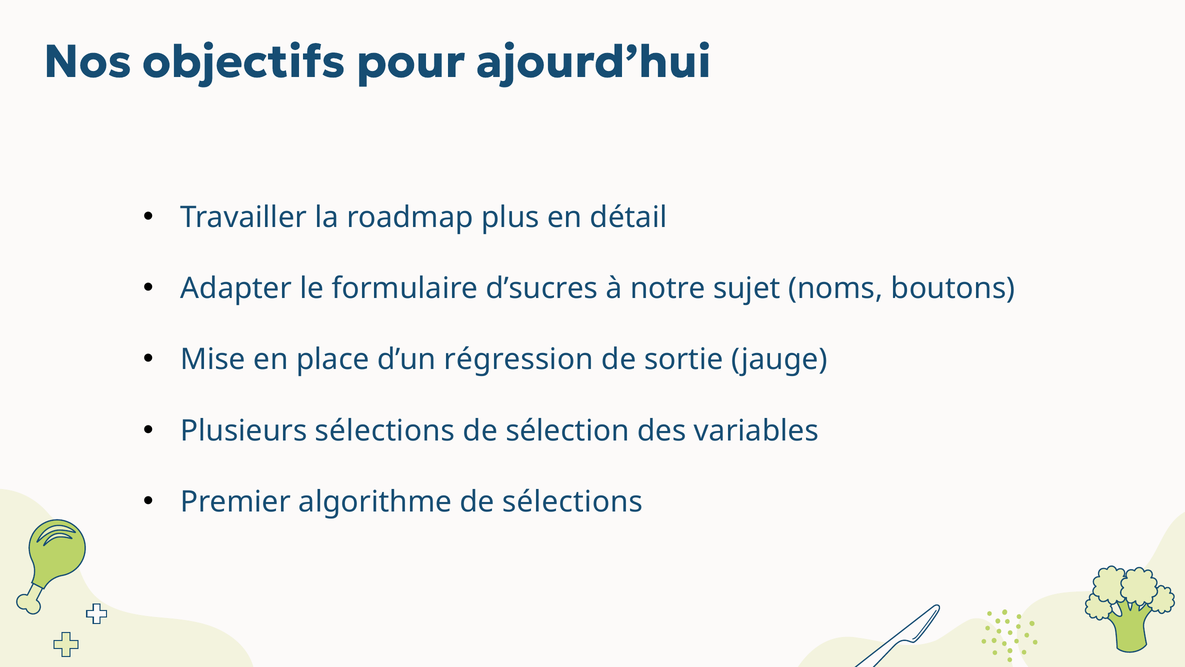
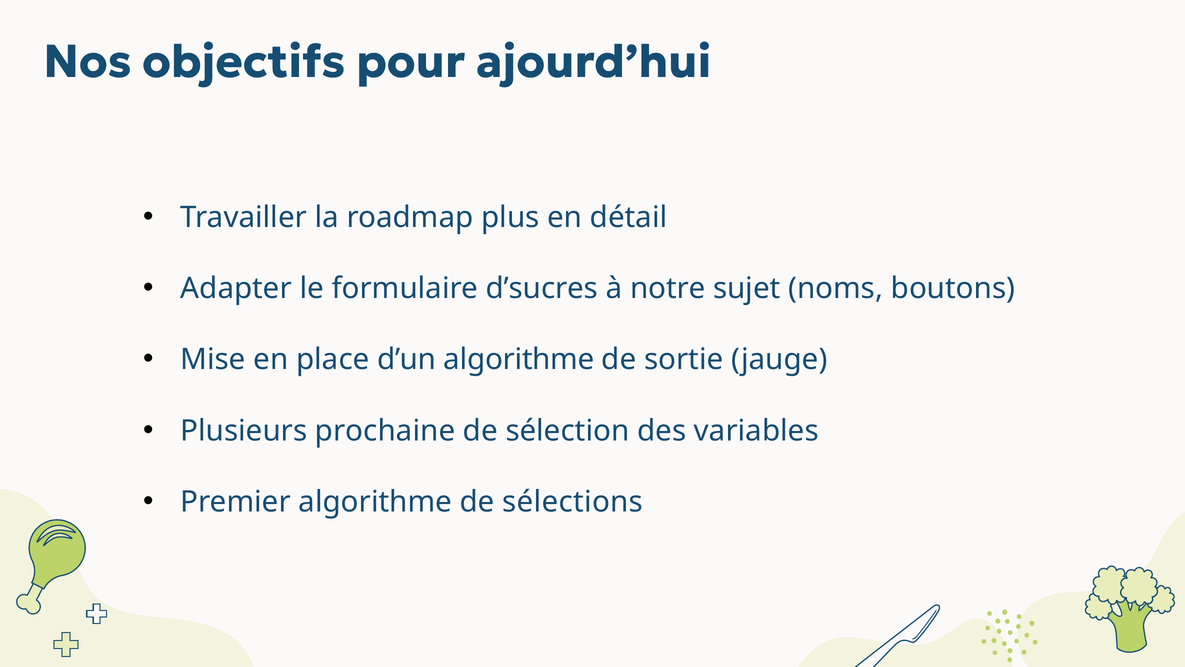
d’un régression: régression -> algorithme (519, 359)
Plusieurs sélections: sélections -> prochaine (385, 431)
